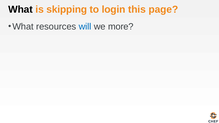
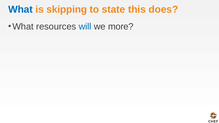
What colour: black -> blue (20, 9)
login: login -> state (114, 9)
page: page -> does (163, 9)
